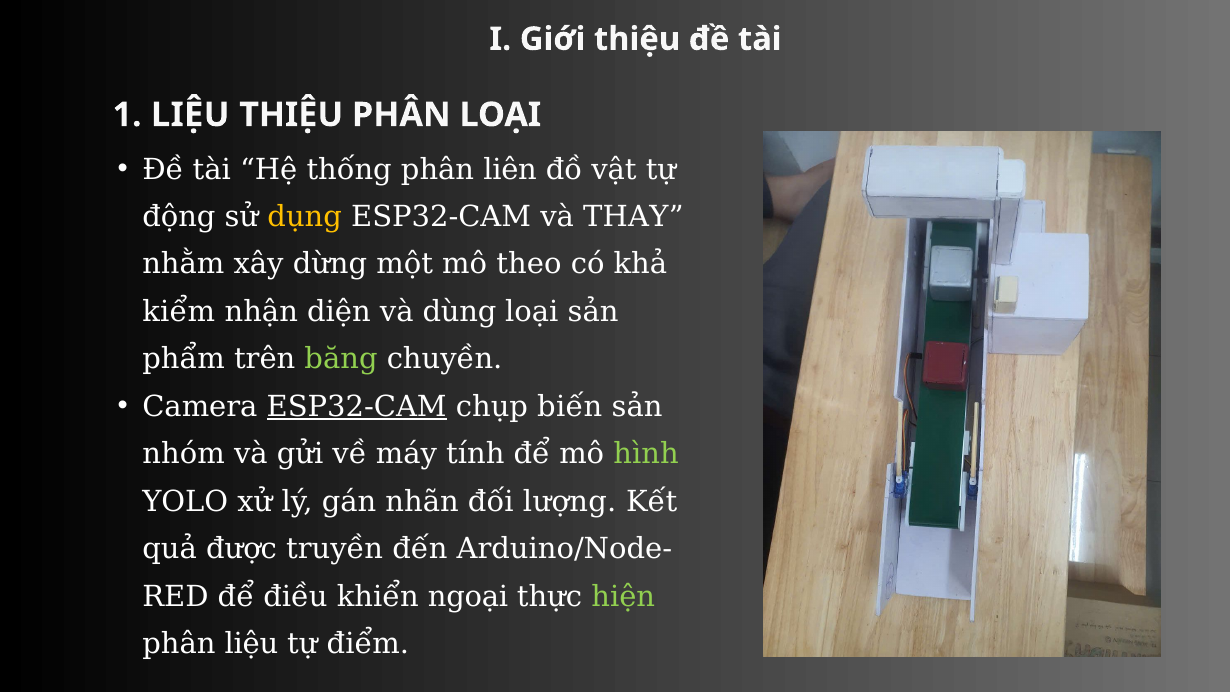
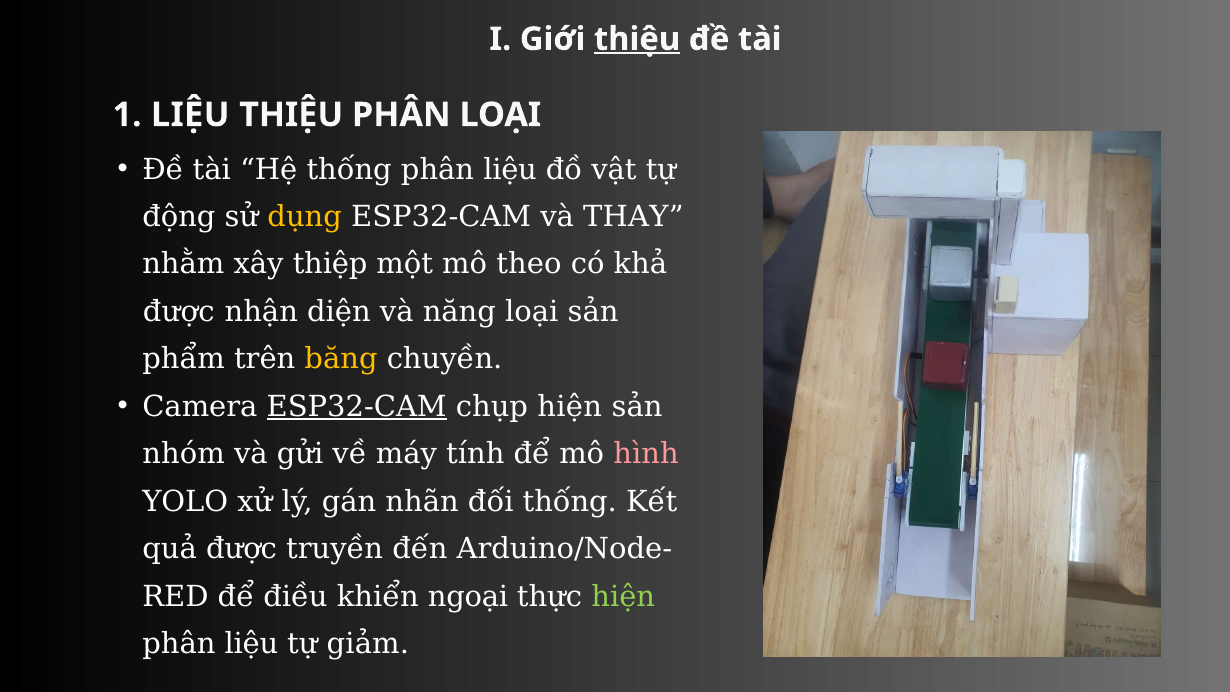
thiệu underline: none -> present (637, 39)
thống phân liên: liên -> liệu (510, 169)
dừng: dừng -> thiệp (330, 264)
kiểm: kiểm -> được (179, 312)
dùng: dùng -> năng (459, 312)
băng colour: light green -> yellow (341, 359)
chụp biến: biến -> hiện (570, 407)
hình colour: light green -> pink (646, 454)
đối lượng: lượng -> thống (570, 502)
điểm: điểm -> giảm (368, 644)
